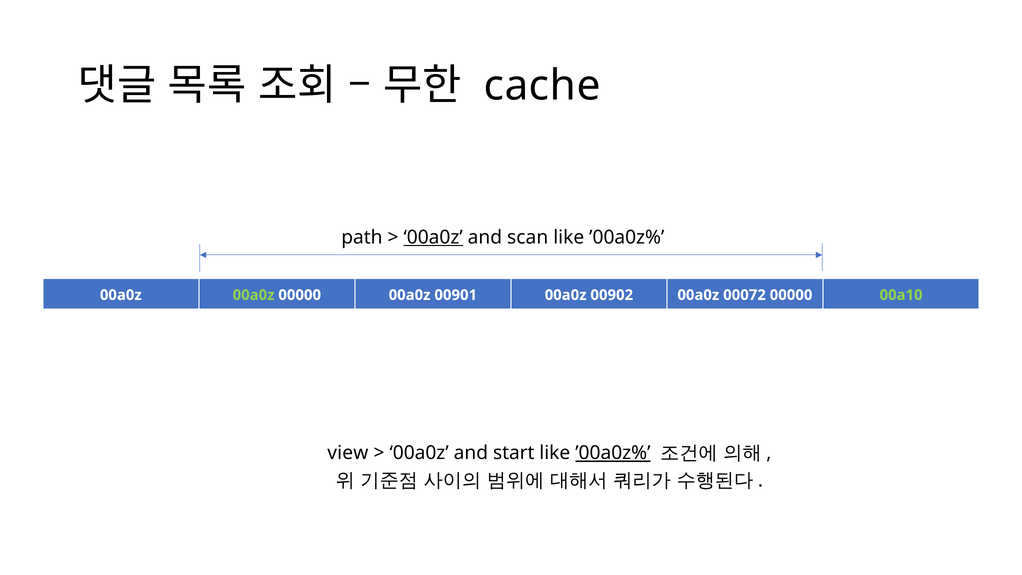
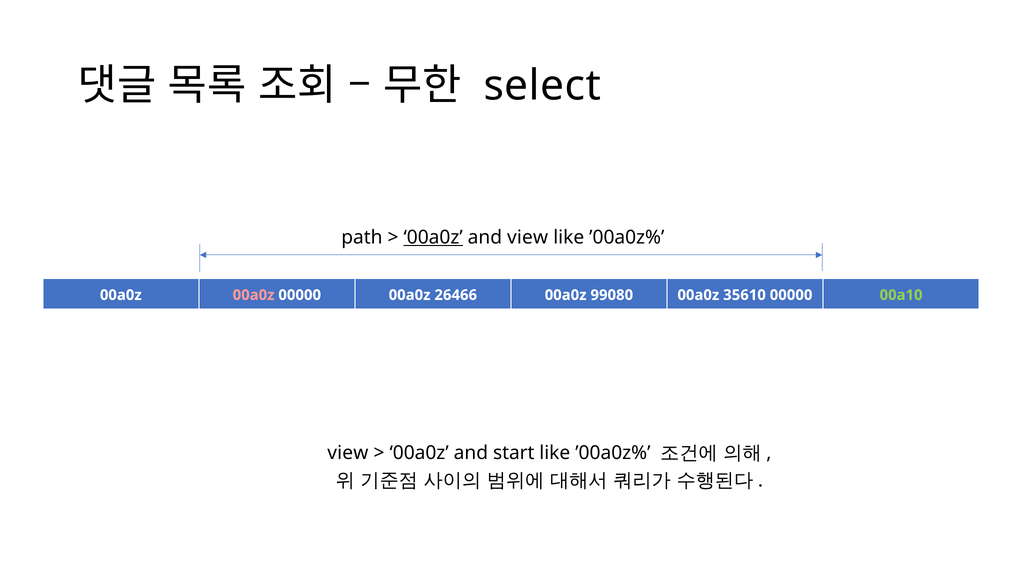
cache: cache -> select (542, 86)
and scan: scan -> view (528, 237)
00a0z colour: light green -> pink (254, 295)
00901: 00901 -> 26466 (456, 295)
00902: 00902 -> 99080 (612, 295)
00072: 00072 -> 35610 (745, 295)
’00a0z% underline: present -> none (613, 453)
